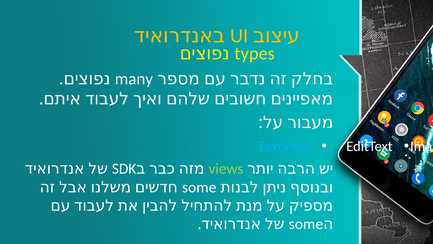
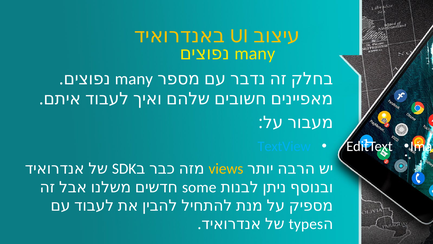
types: types -> many (255, 53)
views colour: light green -> yellow (226, 169)
some: some -> types (306, 224)
